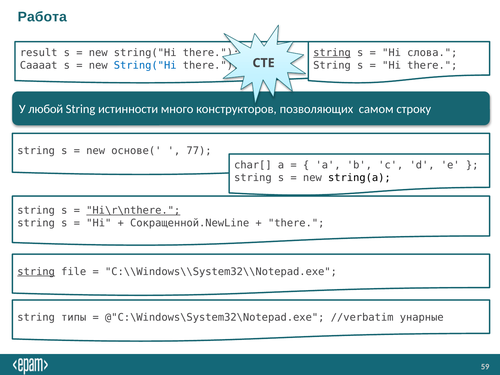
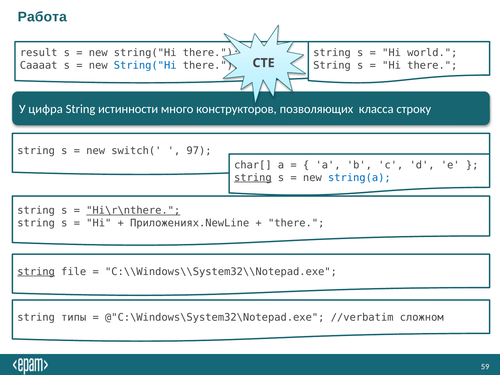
string underline: present -> none (332, 53)
слова: слова -> world (432, 53)
любой: любой -> цифра (46, 109)
самом: самом -> класса (376, 109)
основе(: основе( -> switch( (136, 151)
77: 77 -> 97 (199, 151)
string underline: none -> present (253, 178)
string(a colour: black -> blue (359, 178)
Сокращенной.NewLine: Сокращенной.NewLine -> Приложениях.NewLine (190, 223)
унарные: унарные -> сложном (422, 317)
